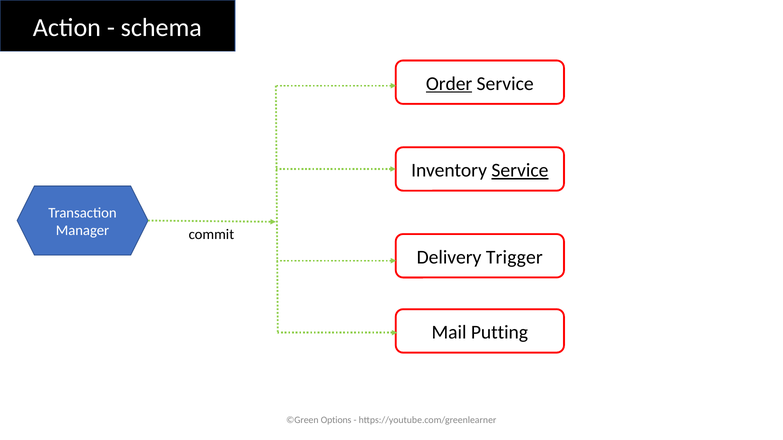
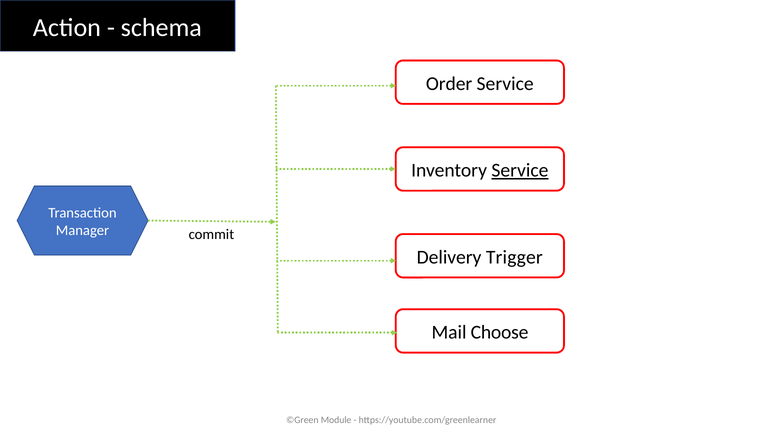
Order underline: present -> none (449, 84)
Putting: Putting -> Choose (500, 333)
Options: Options -> Module (336, 421)
